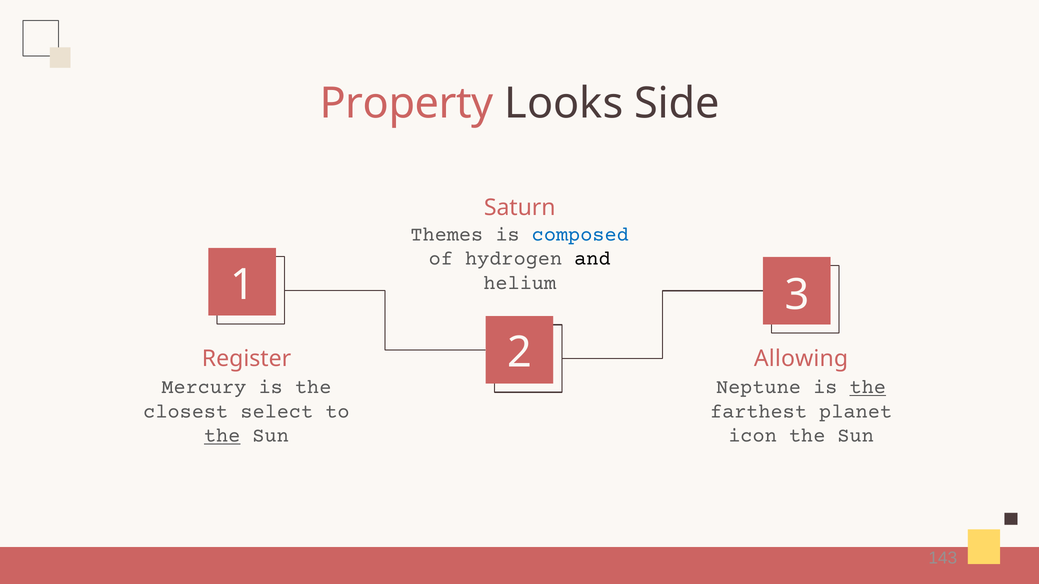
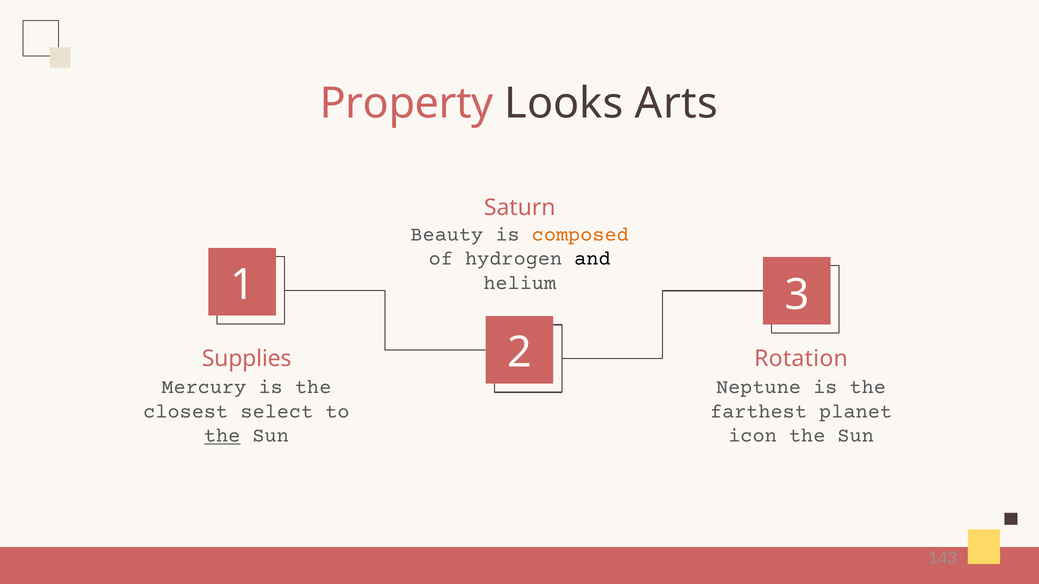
Side: Side -> Arts (677, 103)
Themes: Themes -> Beauty (447, 234)
composed colour: blue -> orange (580, 234)
Register: Register -> Supplies (247, 359)
Allowing: Allowing -> Rotation (801, 359)
the underline: present -> none (868, 387)
